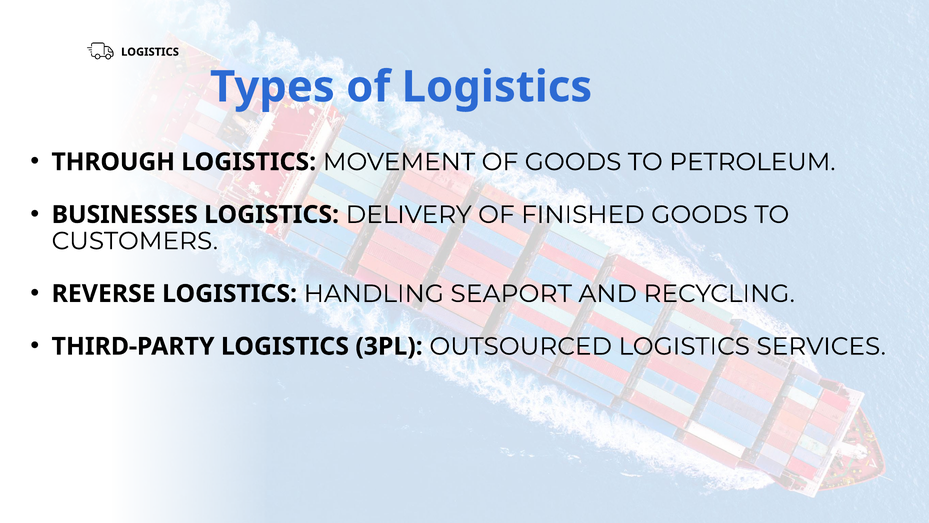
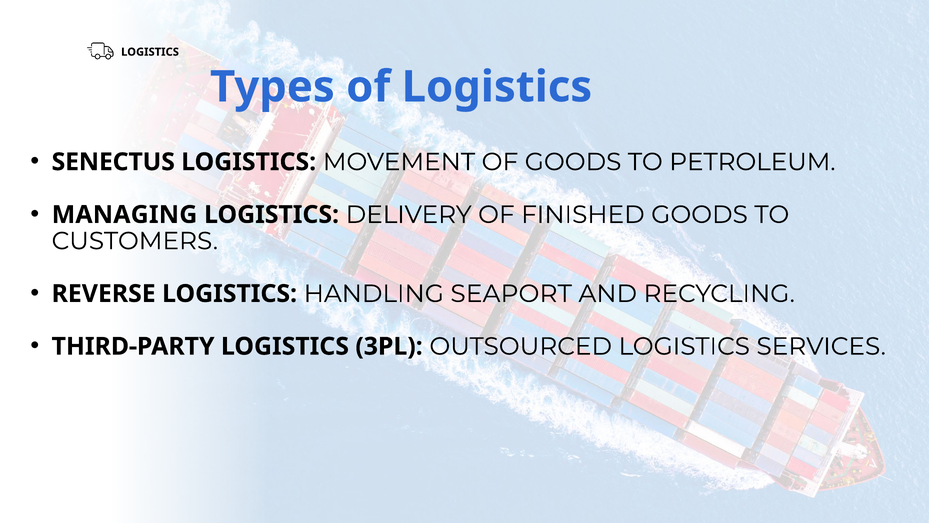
THROUGH: THROUGH -> SENECTUS (113, 162)
BUSINESSES: BUSINESSES -> MANAGING (124, 215)
